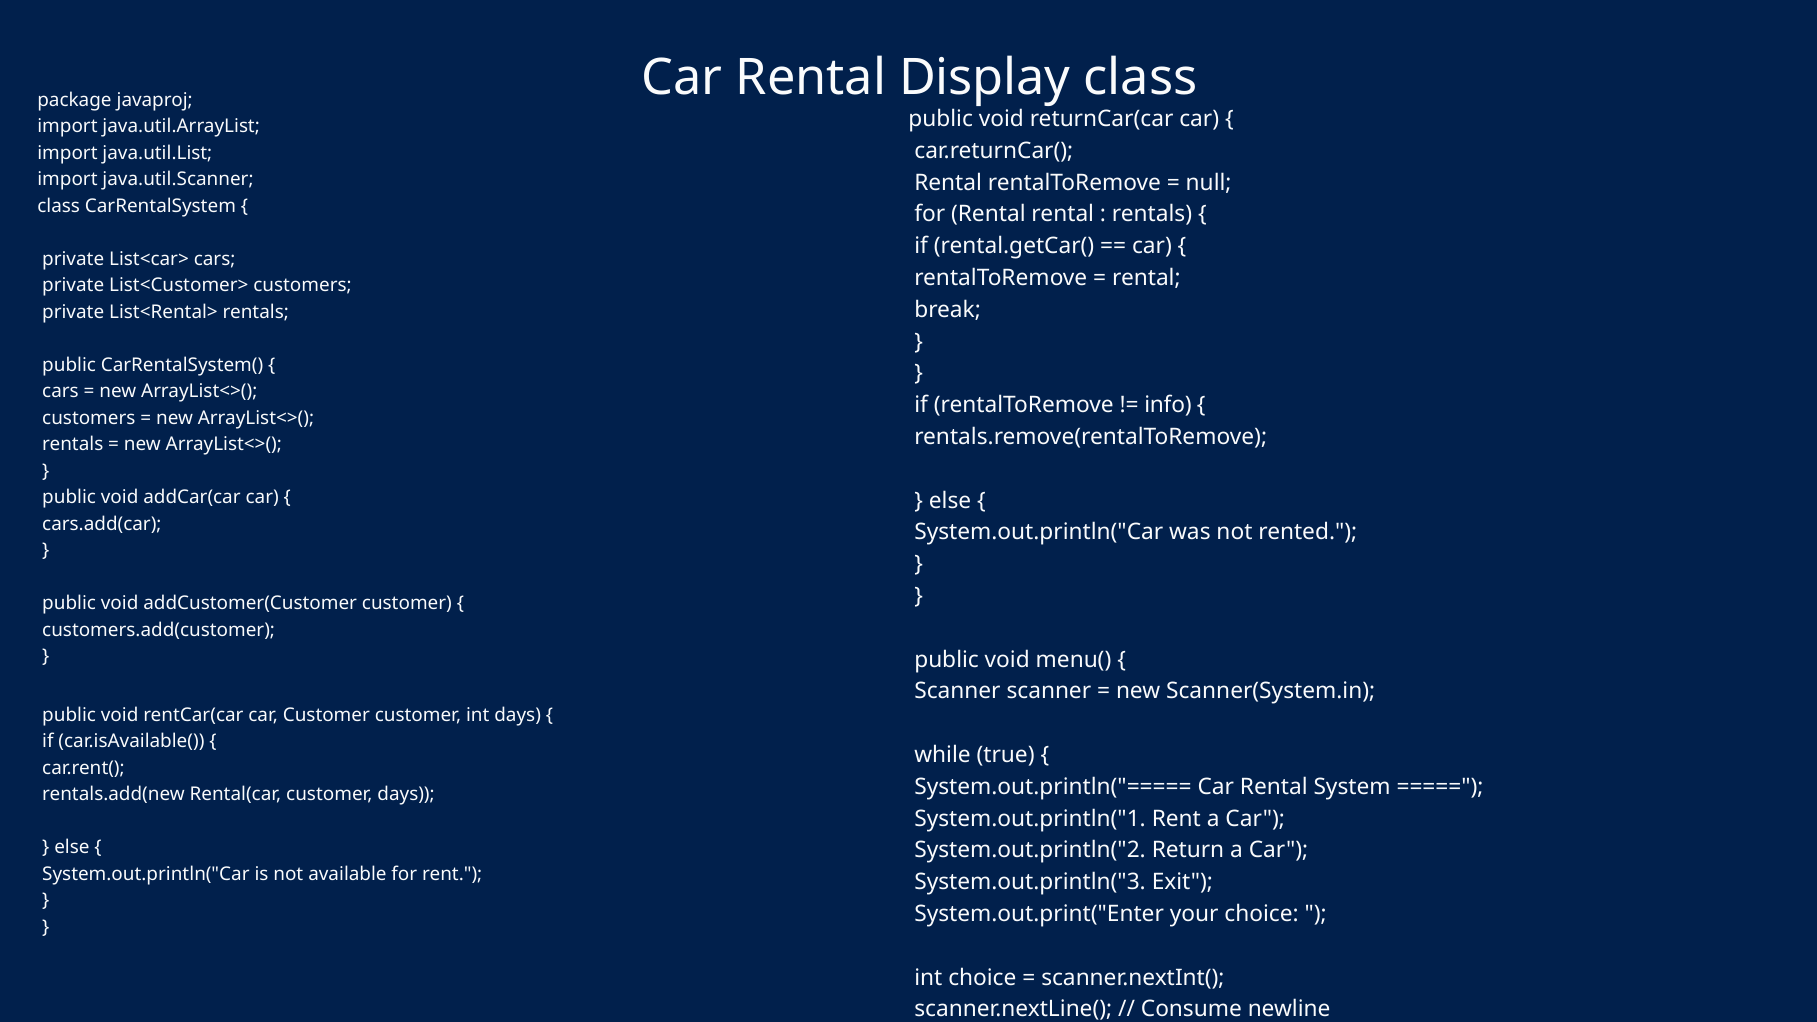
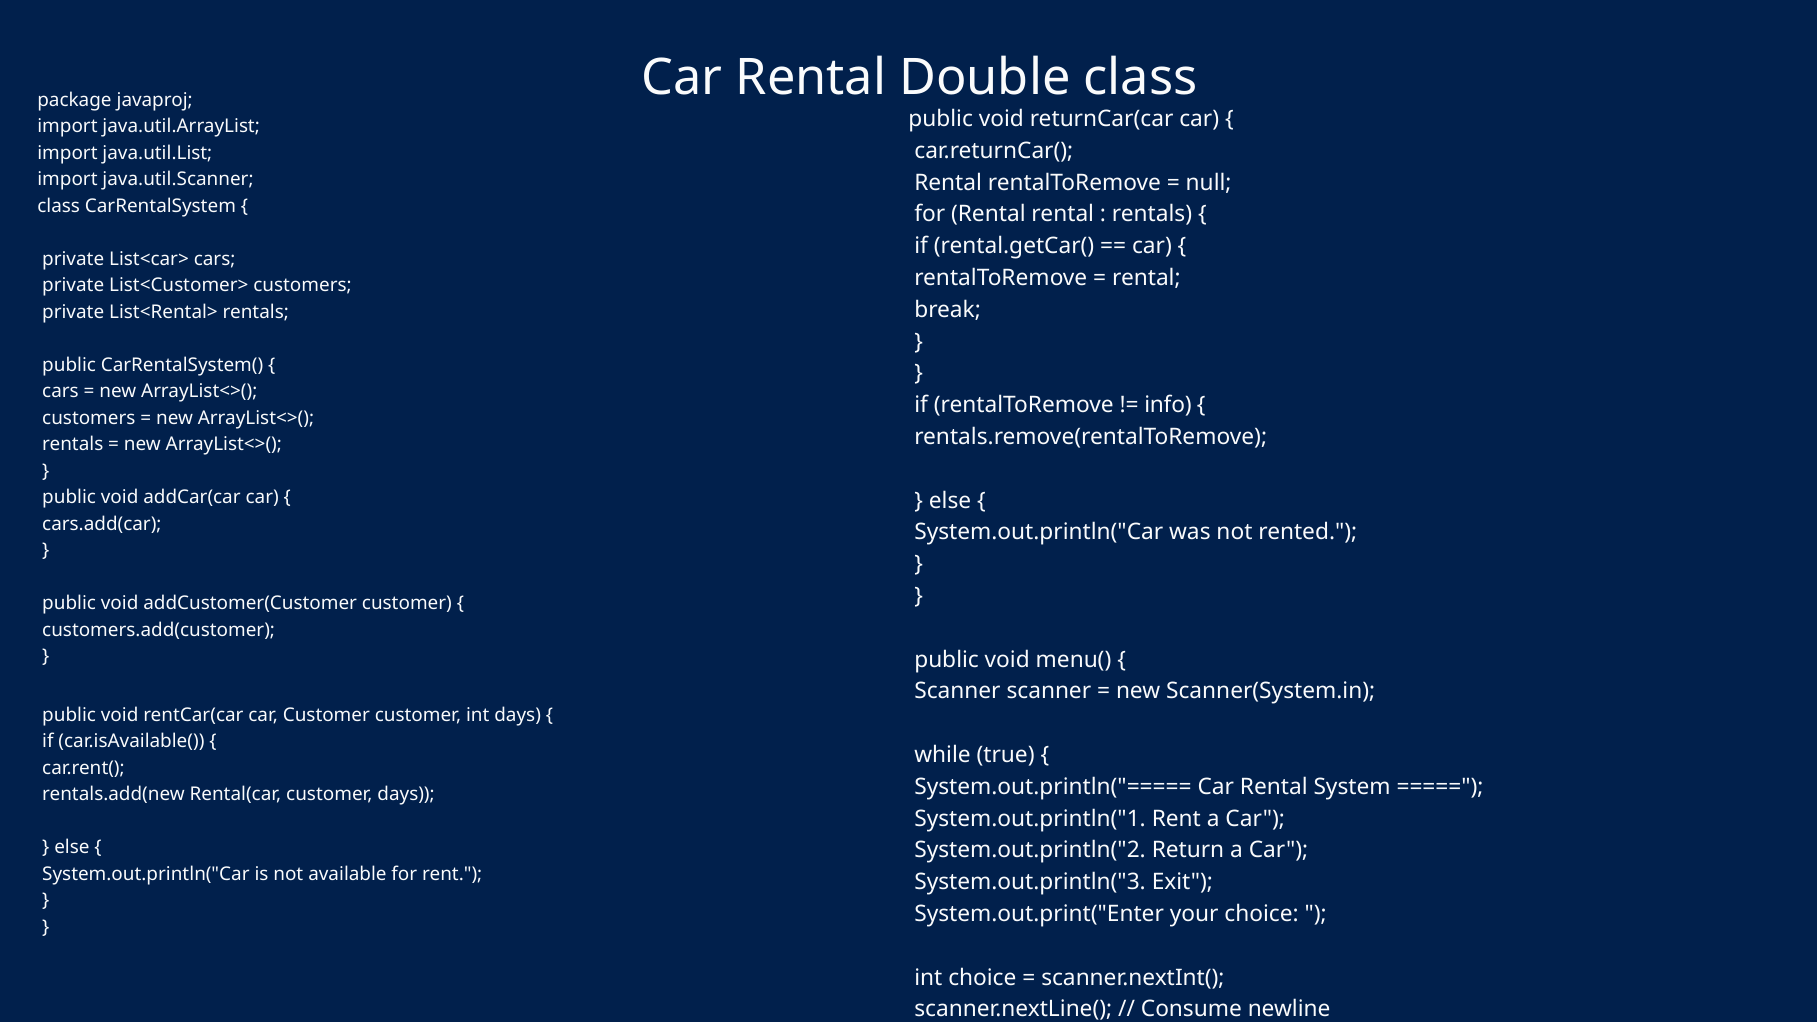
Display: Display -> Double (985, 78)
